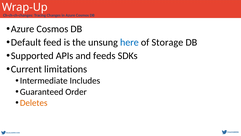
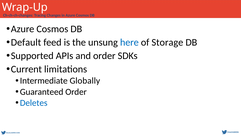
and feeds: feeds -> order (104, 56)
Includes: Includes -> Globally (85, 81)
Deletes colour: orange -> blue (34, 103)
